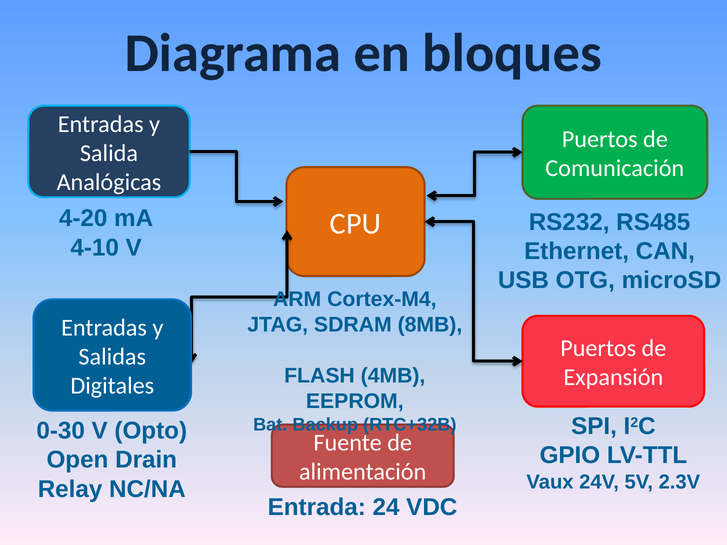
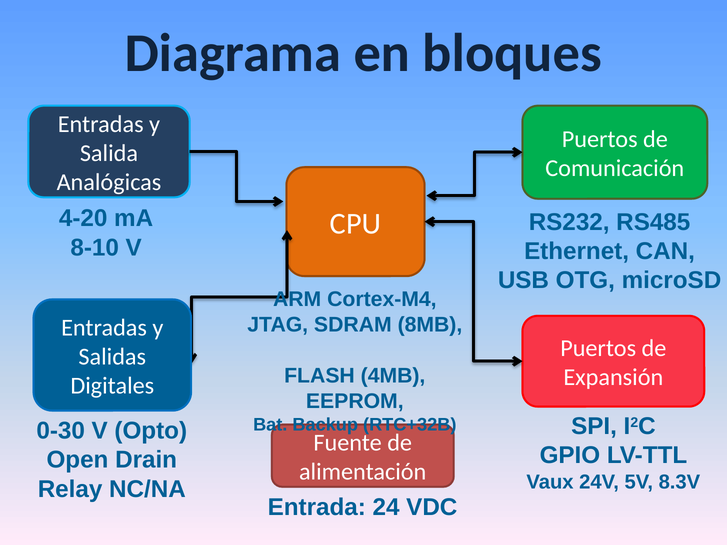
4-10: 4-10 -> 8-10 (95, 248)
2.3V: 2.3V -> 8.3V (679, 482)
